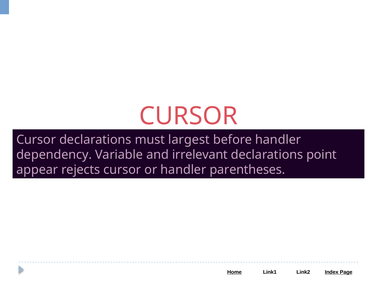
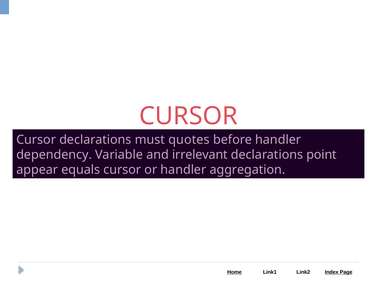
largest: largest -> quotes (189, 140)
rejects: rejects -> equals (81, 170)
parentheses: parentheses -> aggregation (247, 170)
